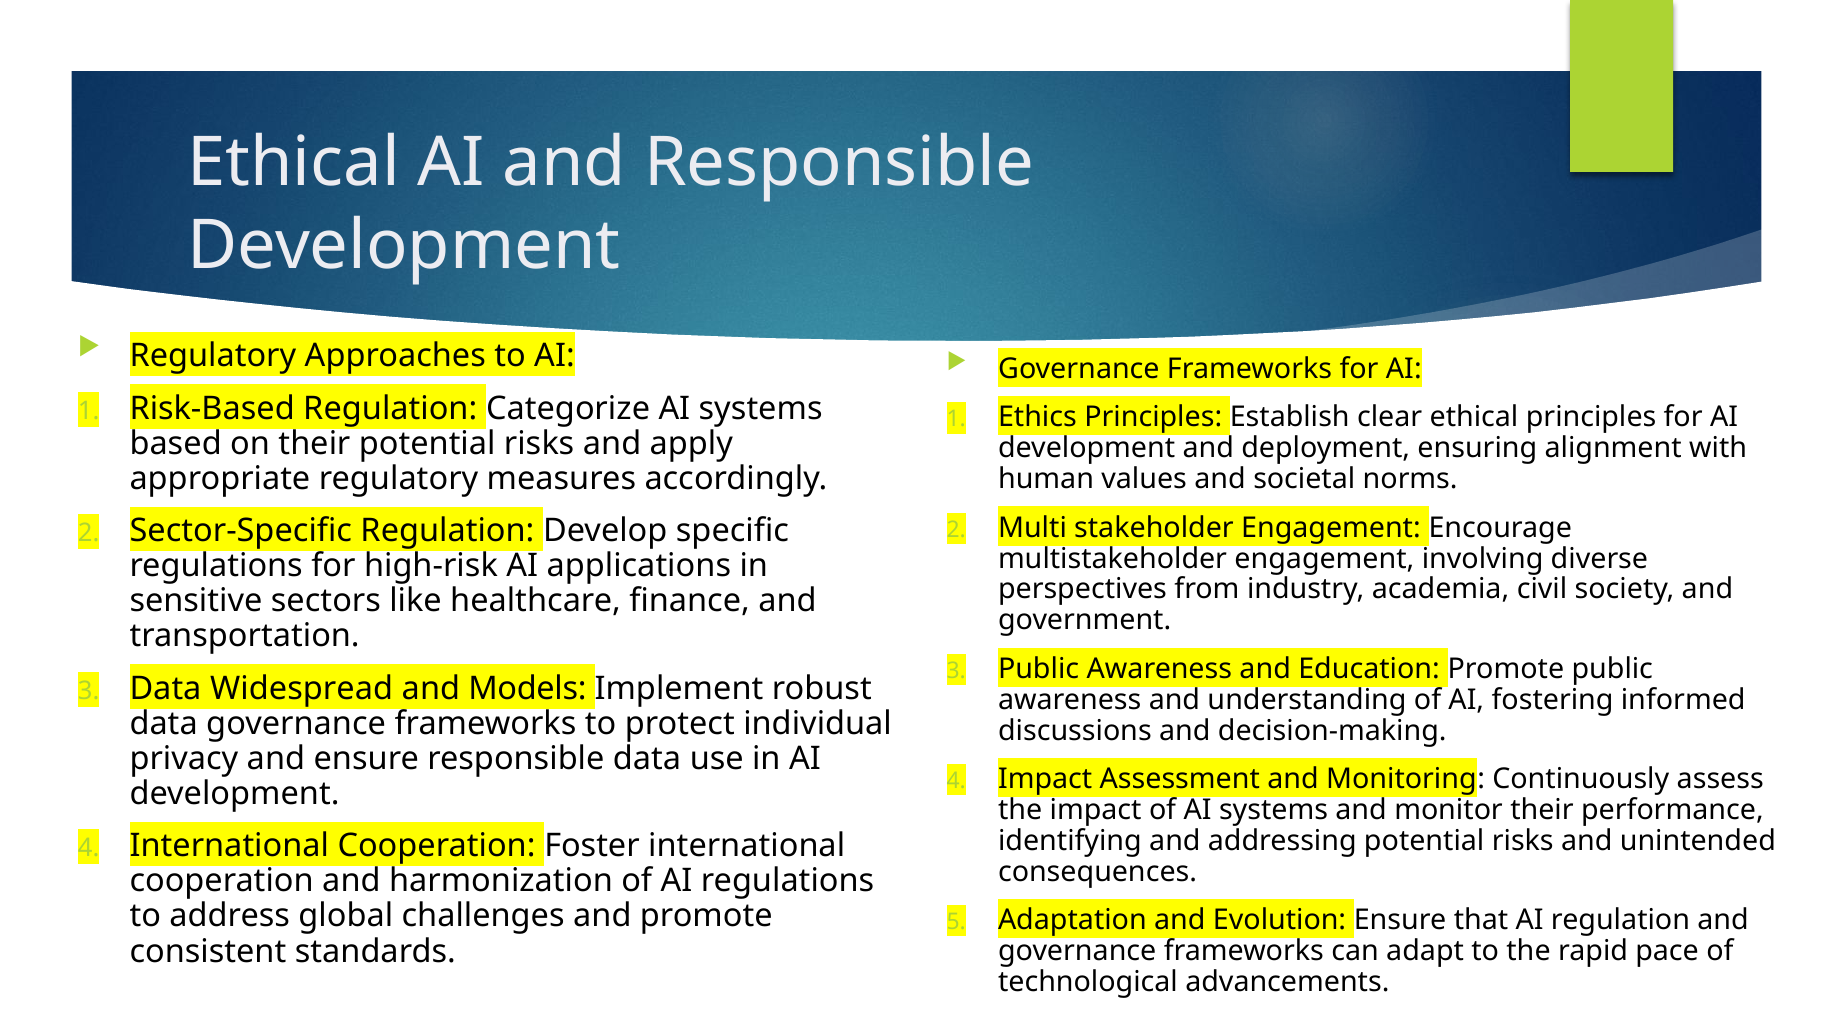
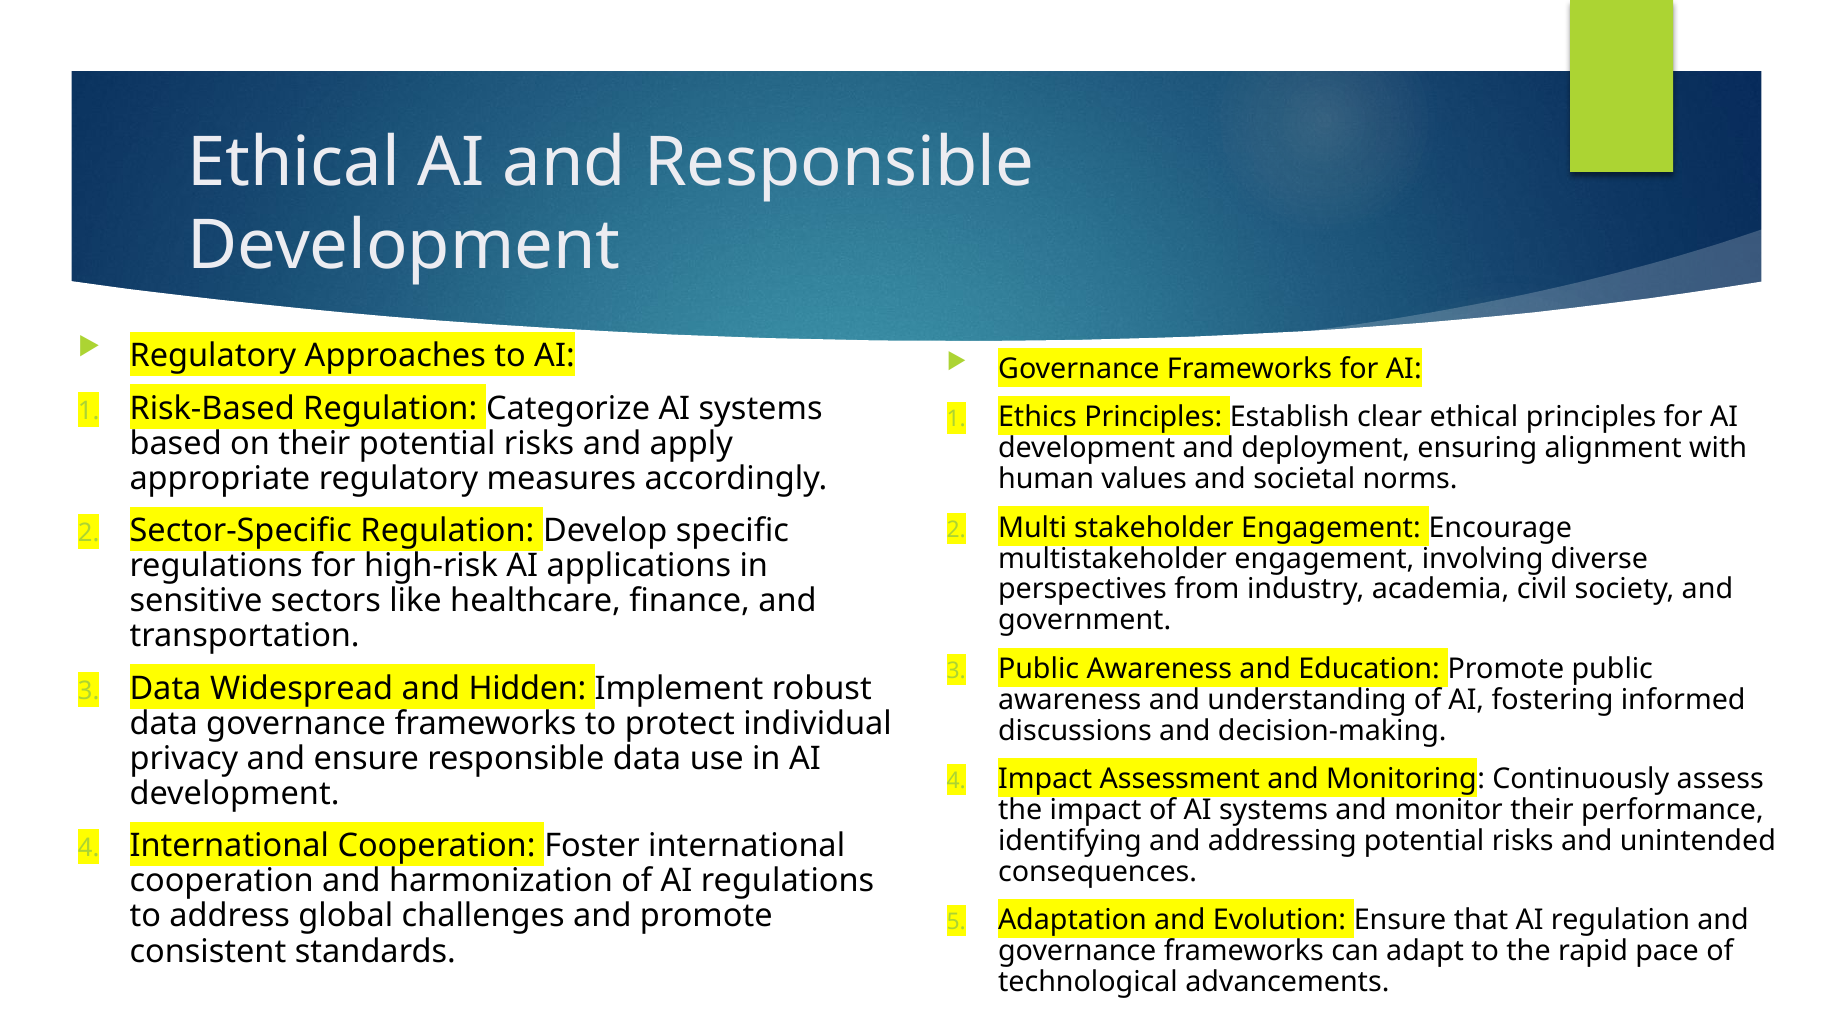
Models: Models -> Hidden (527, 688)
